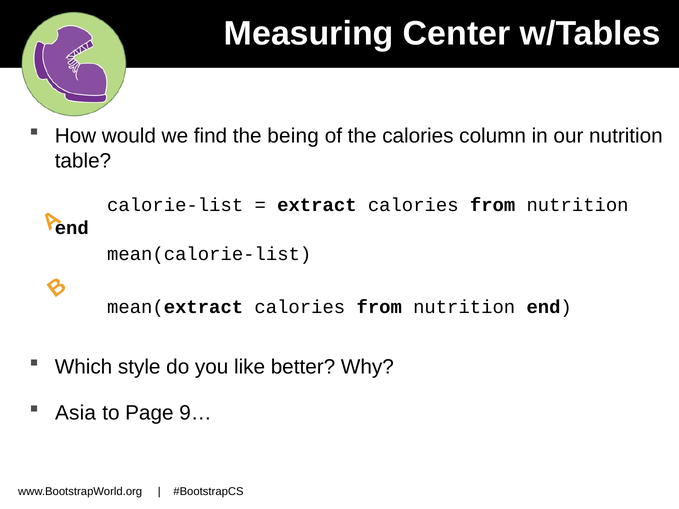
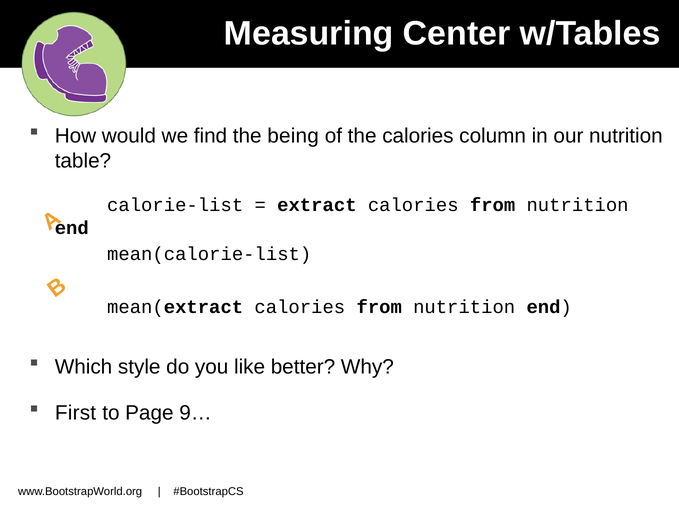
Asia: Asia -> First (76, 413)
